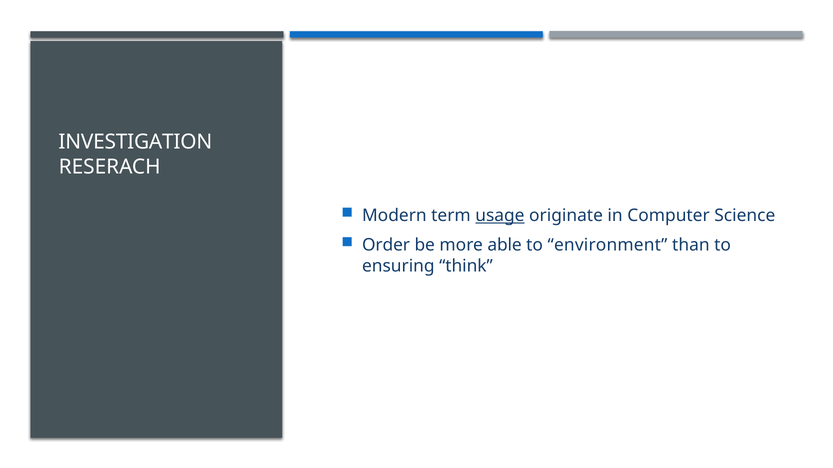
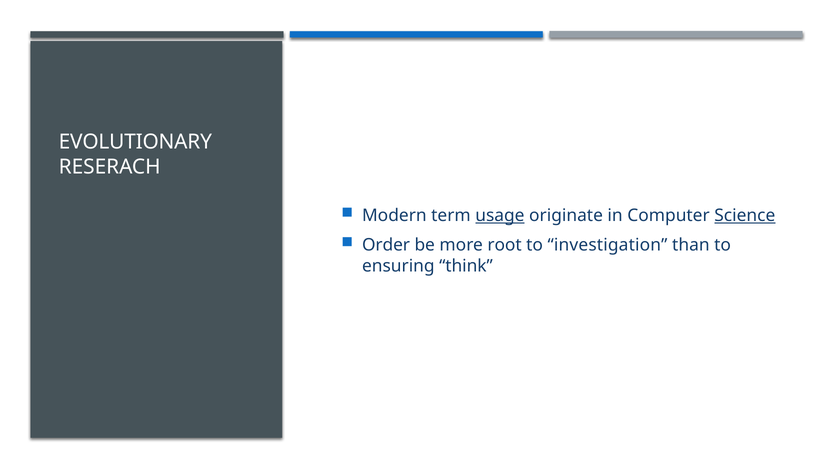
INVESTIGATION: INVESTIGATION -> EVOLUTIONARY (135, 142)
Science underline: none -> present (745, 216)
able: able -> root (505, 245)
environment: environment -> investigation (608, 245)
